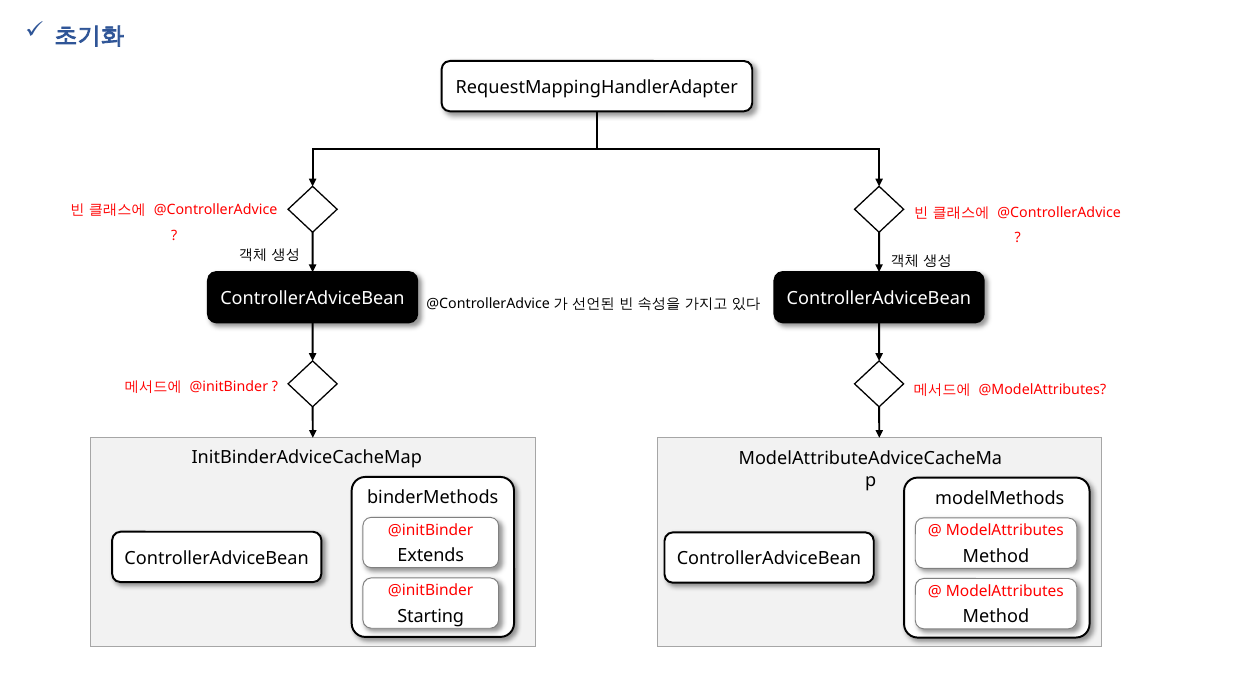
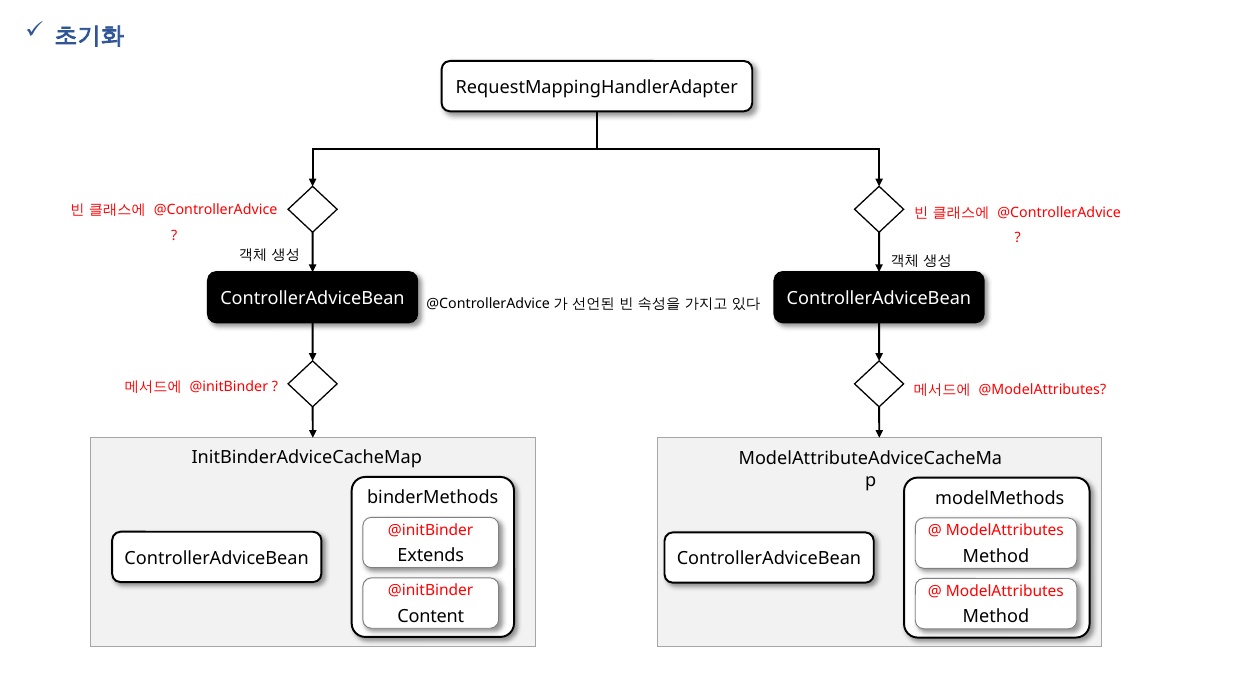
Starting: Starting -> Content (431, 616)
